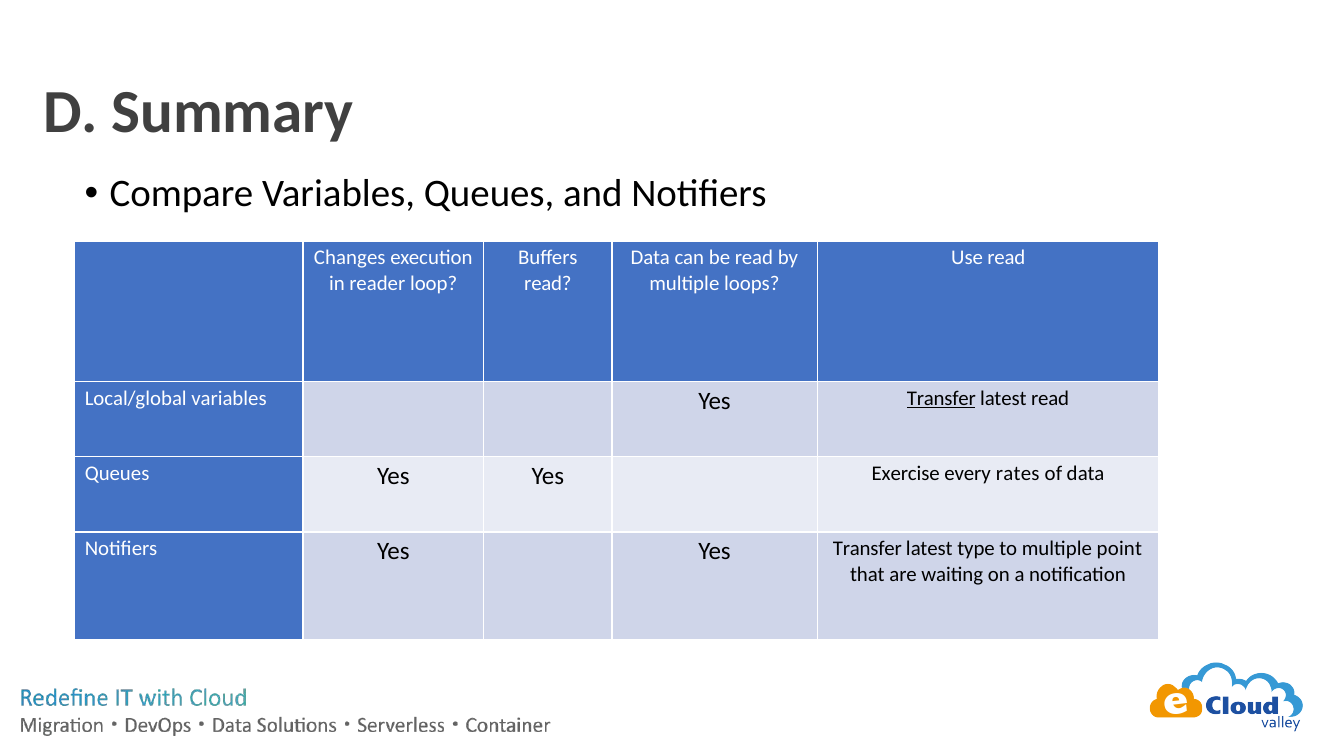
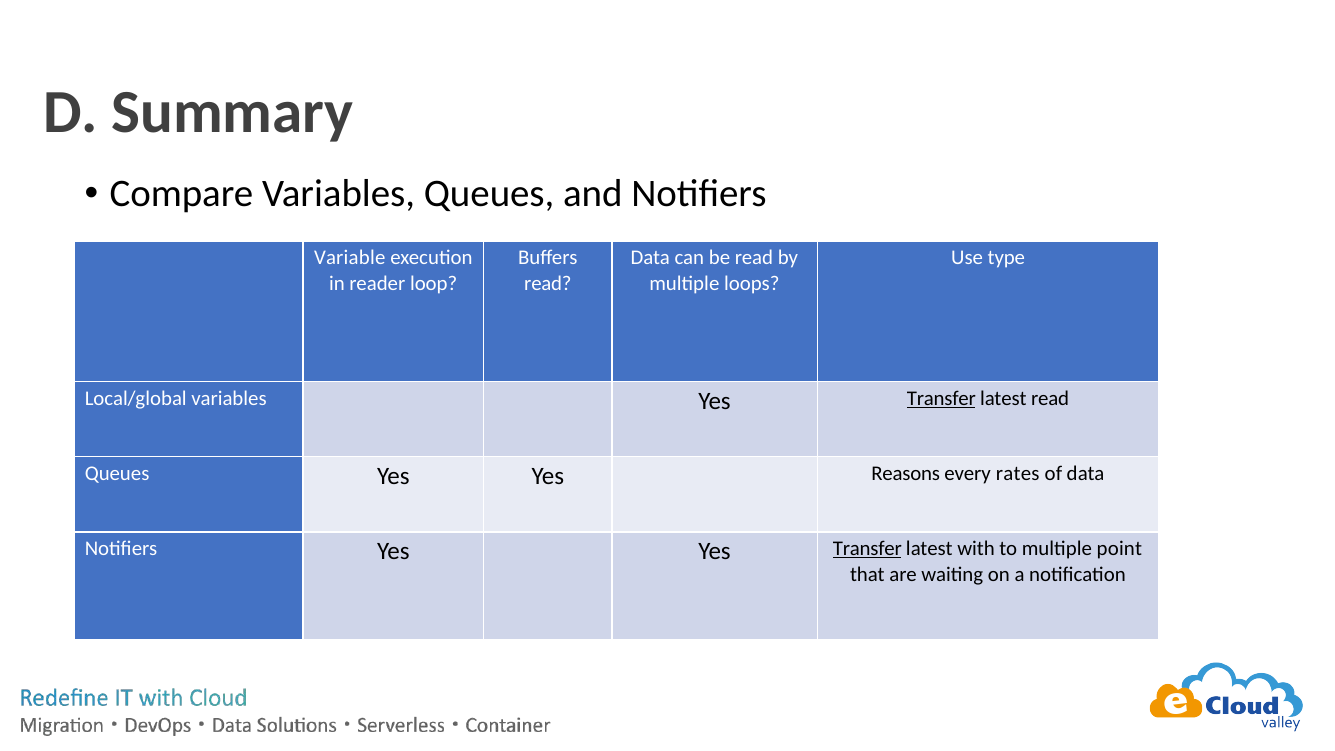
Changes: Changes -> Variable (350, 258)
Use read: read -> type (1006, 258)
Exercise: Exercise -> Reasons (906, 474)
Transfer underline: none -> present (867, 549)
type: type -> with (976, 549)
